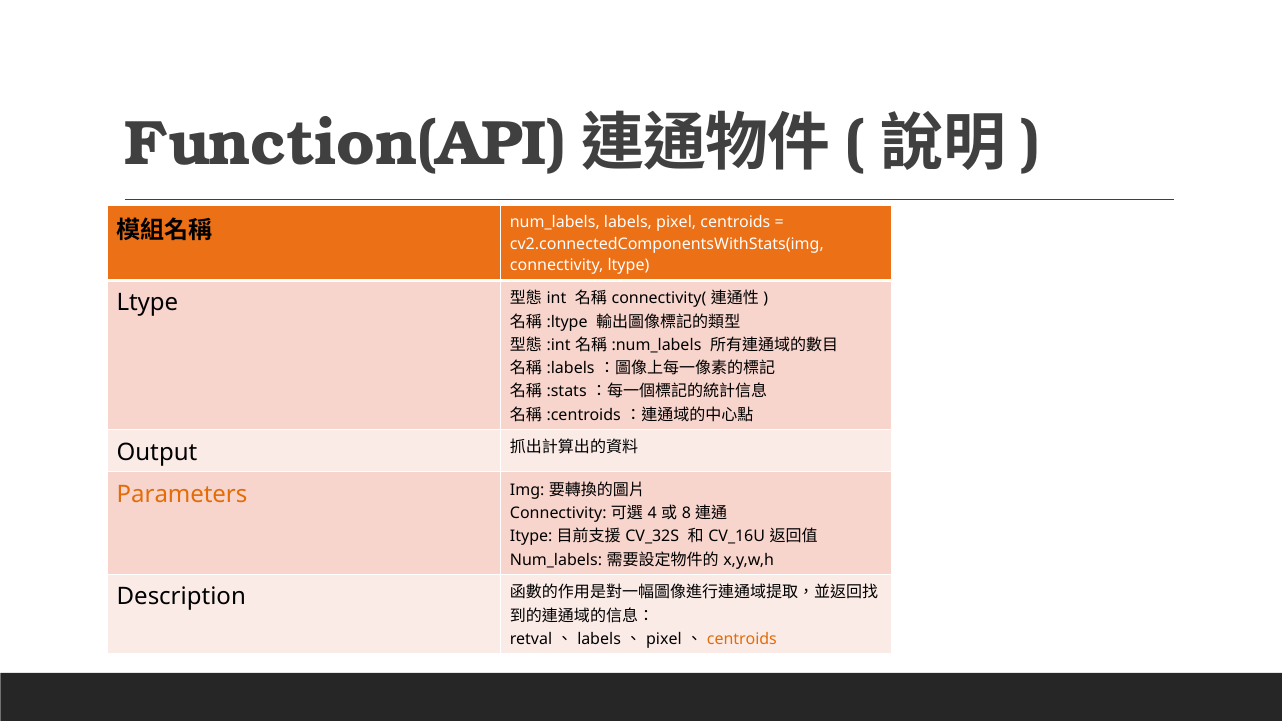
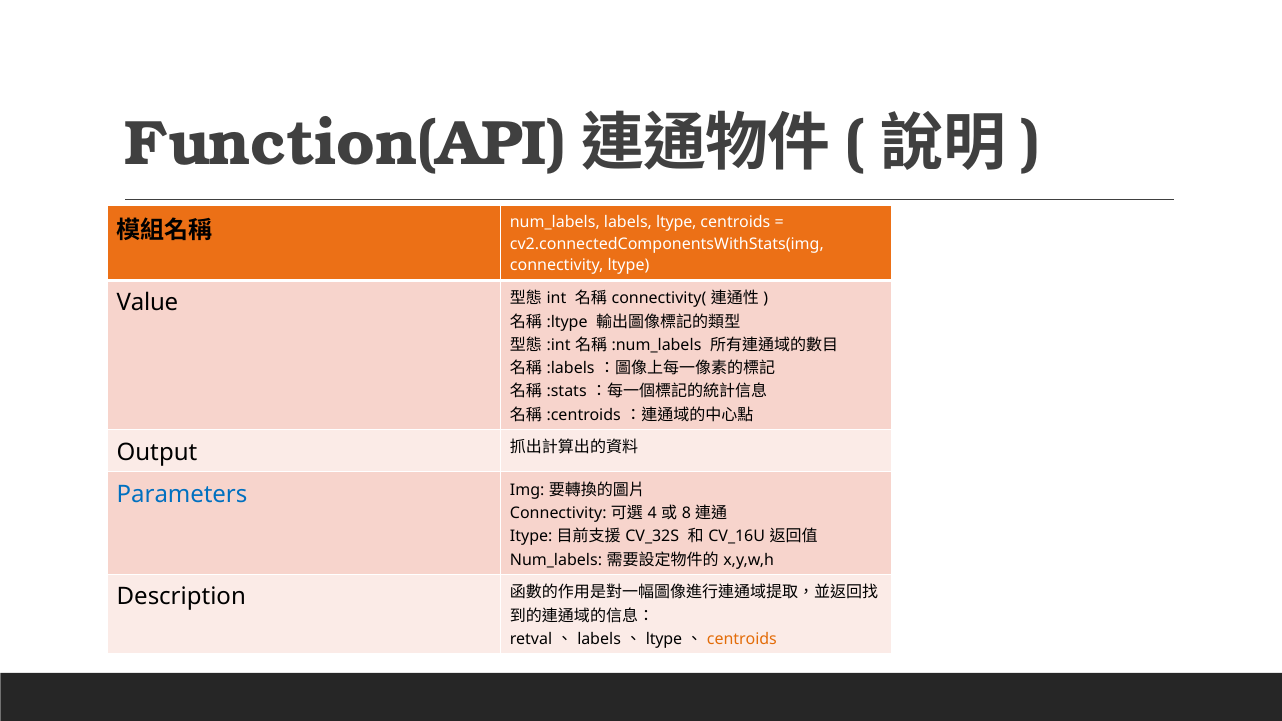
labels pixel: pixel -> ltype (676, 222)
Ltype: Ltype -> Value (147, 303)
Parameters colour: orange -> blue (182, 495)
pixel: pixel -> ltype (664, 639)
